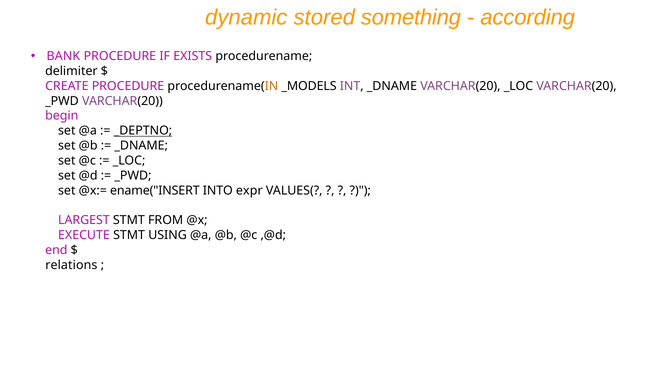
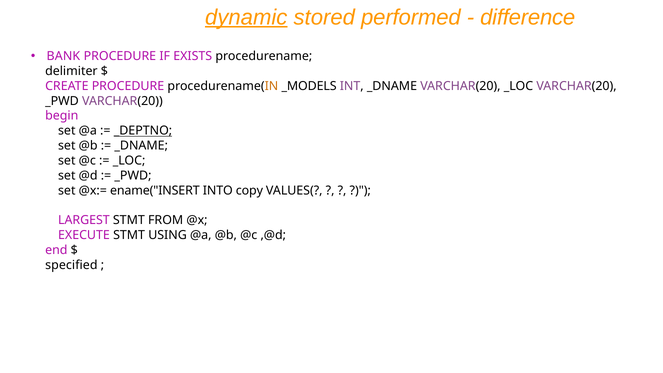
dynamic underline: none -> present (246, 17)
something: something -> performed (411, 17)
according: according -> difference (528, 17)
expr: expr -> copy (249, 190)
relations: relations -> specified (71, 265)
